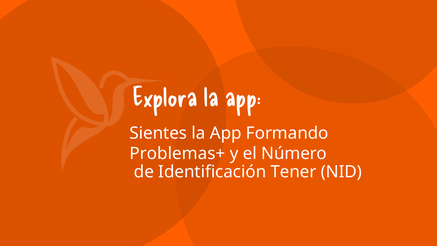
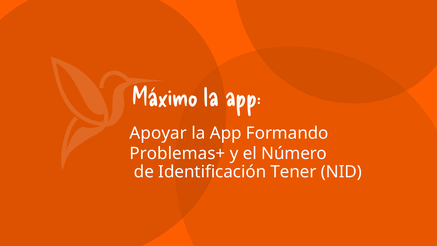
Explora: Explora -> Máximo (165, 97)
Sientes: Sientes -> Apoyar (158, 133)
